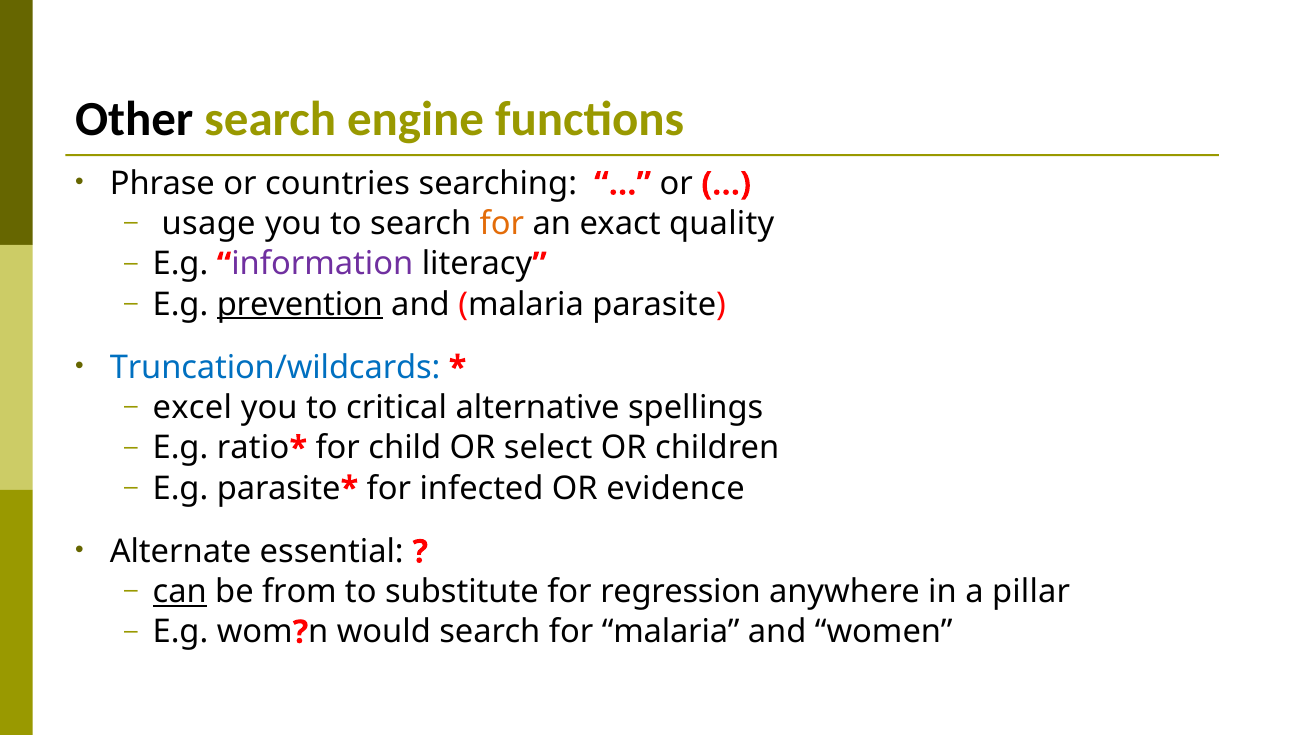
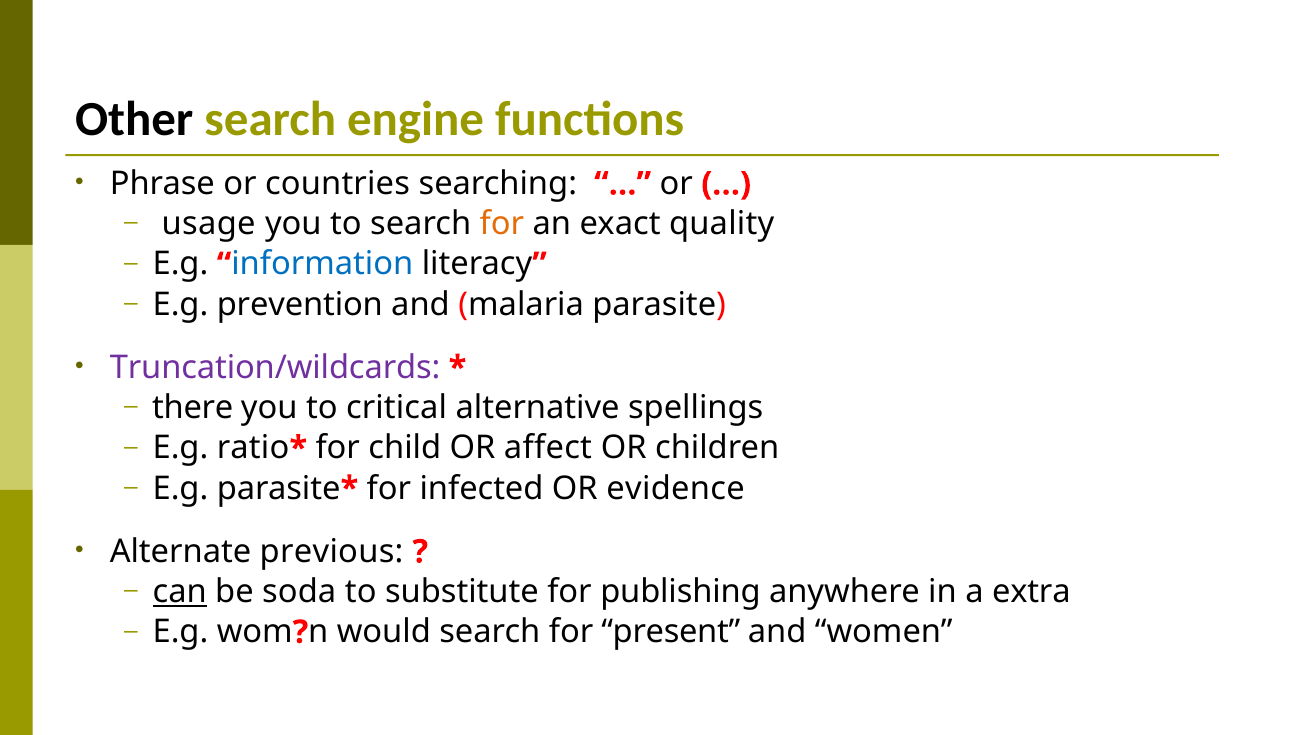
information colour: purple -> blue (322, 264)
prevention underline: present -> none (300, 304)
Truncation/wildcards colour: blue -> purple (275, 368)
excel: excel -> there (193, 408)
select: select -> affect (548, 448)
essential: essential -> previous (332, 551)
from: from -> soda (299, 592)
regression: regression -> publishing (681, 592)
pillar: pillar -> extra (1031, 592)
for malaria: malaria -> present (671, 632)
